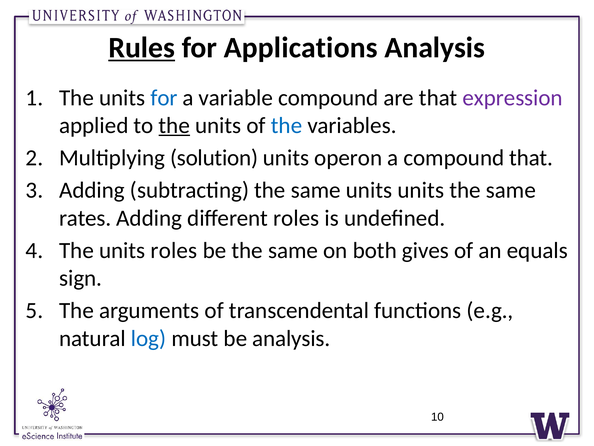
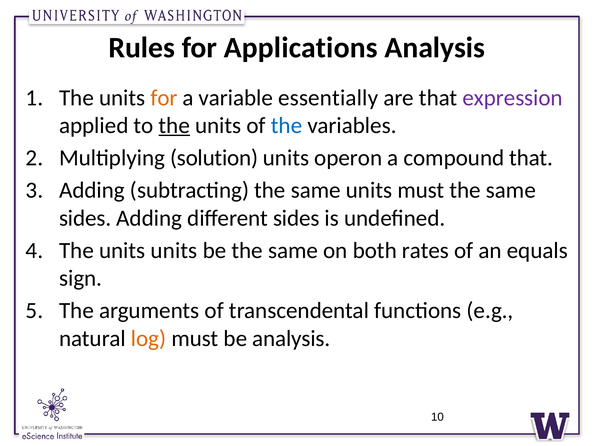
Rules underline: present -> none (142, 48)
for colour: blue -> orange (164, 98)
variable compound: compound -> essentially (328, 98)
units units: units -> must (421, 190)
rates: rates -> sides (85, 218)
different roles: roles -> sides (296, 218)
units roles: roles -> units (174, 250)
gives: gives -> rates (425, 250)
log colour: blue -> orange (149, 338)
